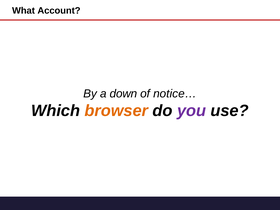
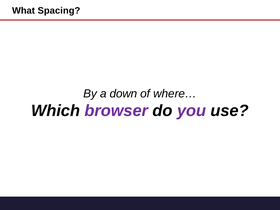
Account: Account -> Spacing (59, 11)
notice…: notice… -> where… (175, 94)
browser colour: orange -> purple (116, 111)
